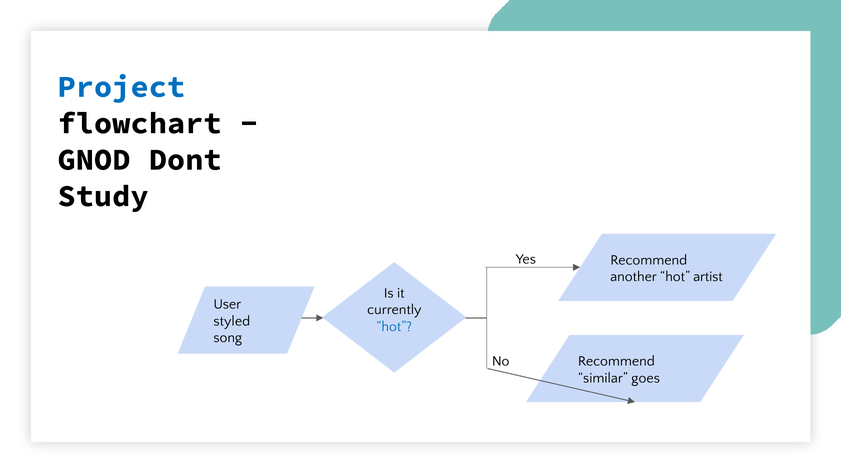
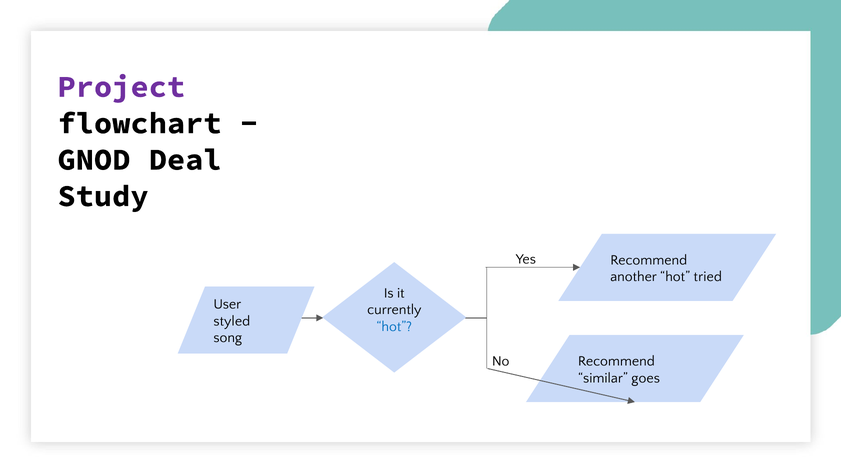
Project colour: blue -> purple (121, 87)
Dont: Dont -> Deal (185, 160)
artist: artist -> tried (708, 277)
